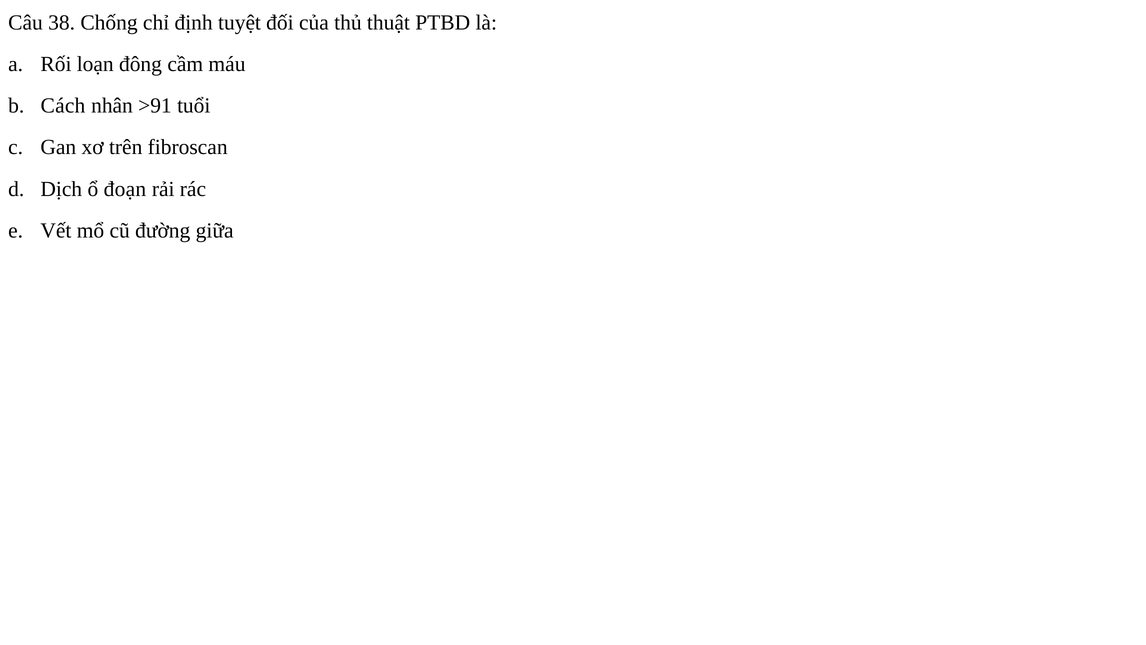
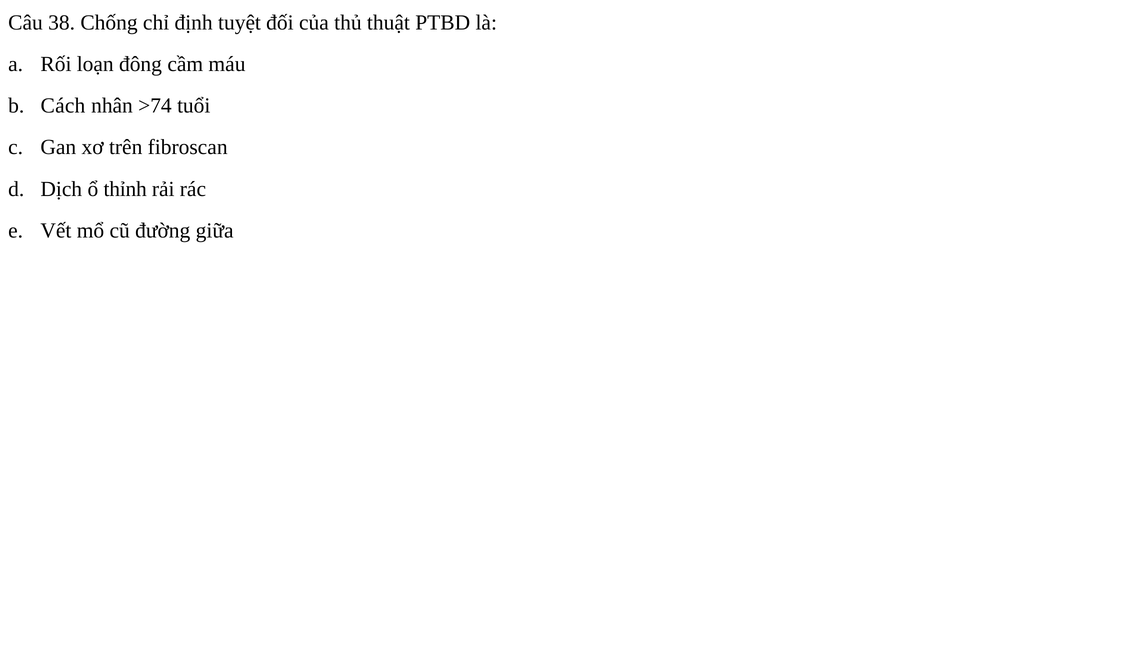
>91: >91 -> >74 (155, 106)
đoạn: đoạn -> thỉnh (125, 189)
